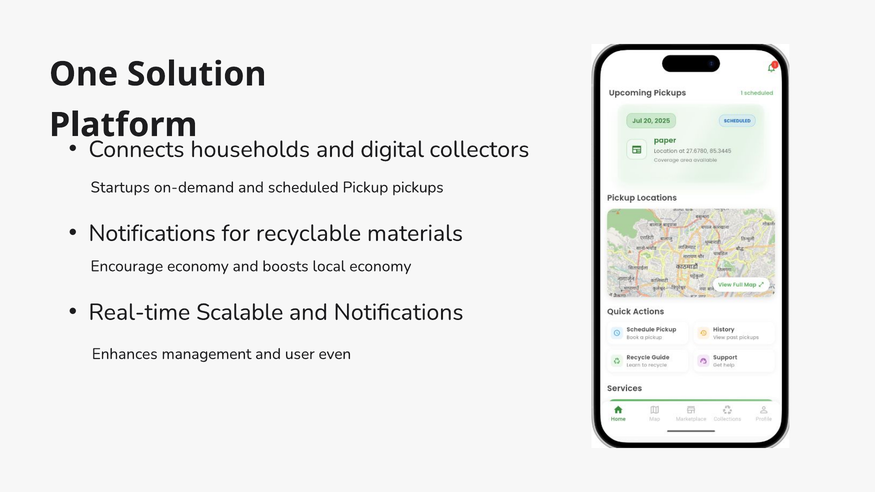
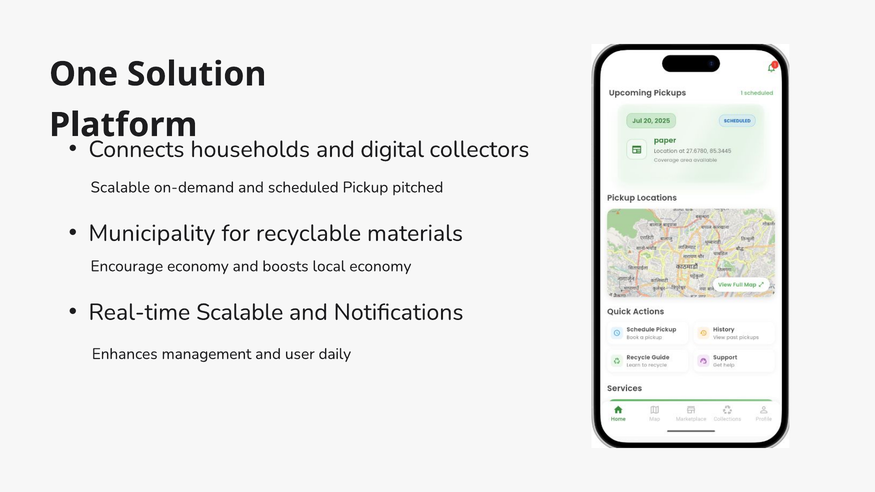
Startups: Startups -> Scalable (120, 187)
pickups: pickups -> pitched (418, 187)
Notifications: Notifications -> Municipality (152, 233)
even: even -> daily (335, 354)
